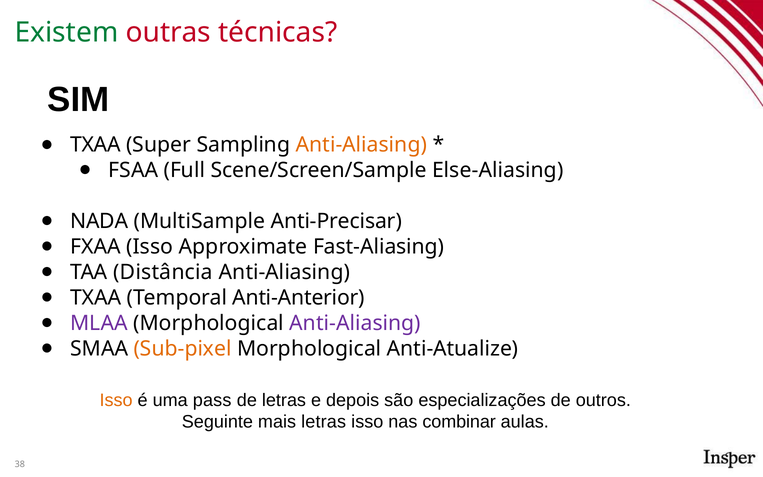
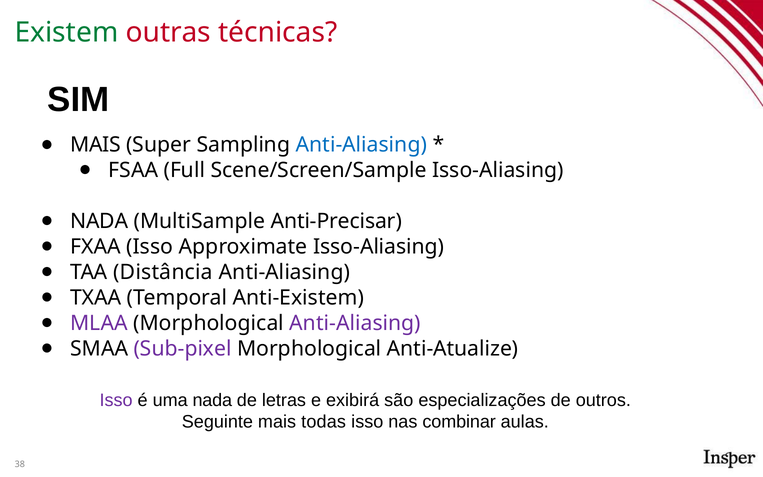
TXAA: TXAA -> MAIS (96, 145)
Anti-Aliasing colour: orange -> blue (361, 145)
Scene/Screen/Sample Else-Aliasing: Else-Aliasing -> Isso-Aliasing (498, 170)
Approximate Fast-Aliasing: Fast-Aliasing -> Isso-Aliasing (379, 247)
Anti-Anterior: Anti-Anterior -> Anti-Existem (298, 298)
Sub-pixel colour: orange -> purple (183, 348)
Isso colour: orange -> purple (116, 400)
uma pass: pass -> nada (212, 400)
depois: depois -> exibirá (353, 400)
mais letras: letras -> todas (324, 422)
